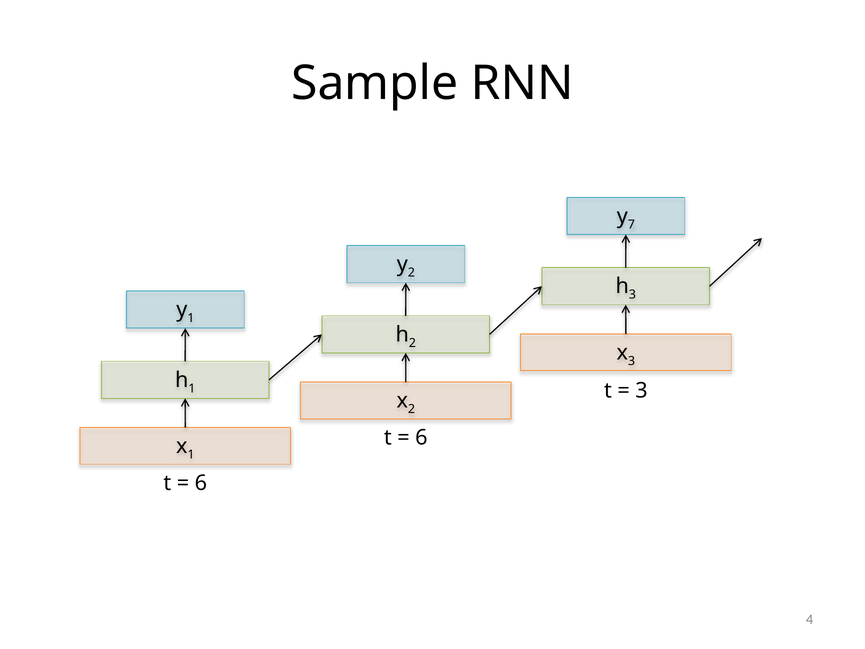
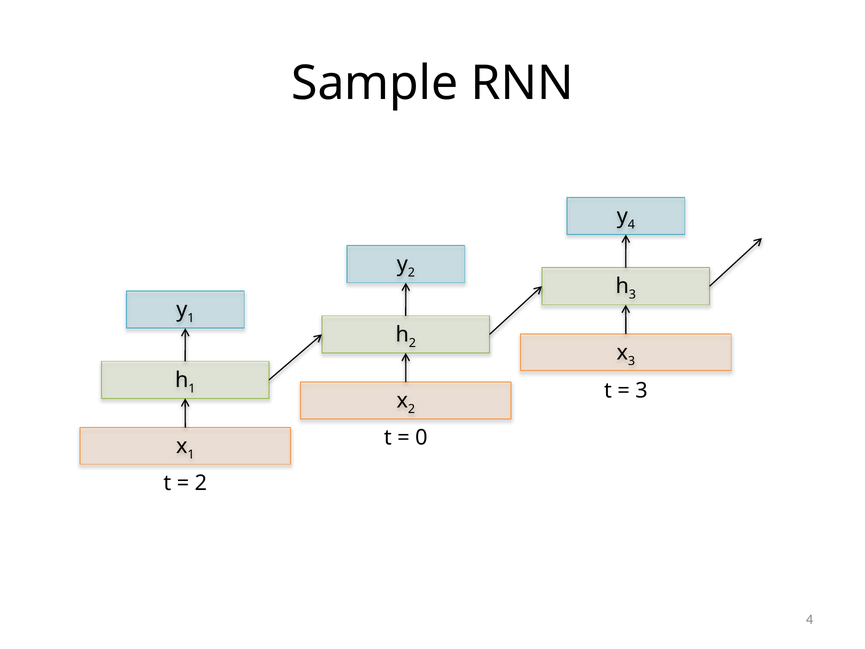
7: 7 -> 4 (631, 224)
6: 6 -> 0 (421, 437)
6: 6 -> 2 (201, 483)
